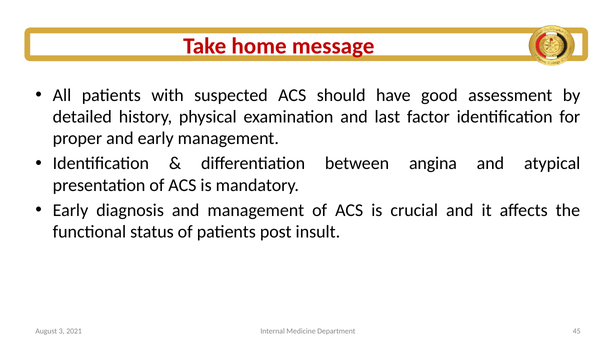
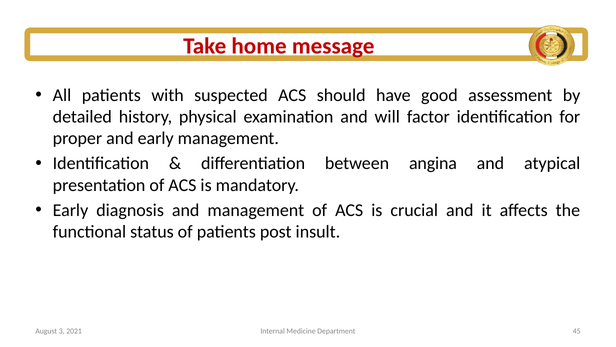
last: last -> will (387, 117)
